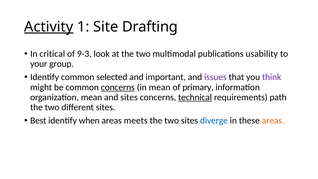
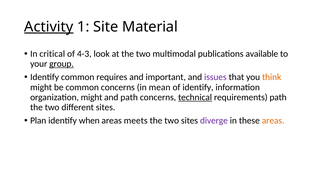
Drafting: Drafting -> Material (150, 27)
9-3: 9-3 -> 4-3 (84, 54)
usability: usability -> available (262, 54)
group underline: none -> present (62, 64)
selected: selected -> requires (112, 77)
think colour: purple -> orange (272, 77)
concerns underline: present -> none (118, 87)
of primary: primary -> identify (198, 87)
organization mean: mean -> might (92, 97)
and sites: sites -> path (129, 97)
Best: Best -> Plan (38, 121)
diverge colour: blue -> purple (214, 121)
